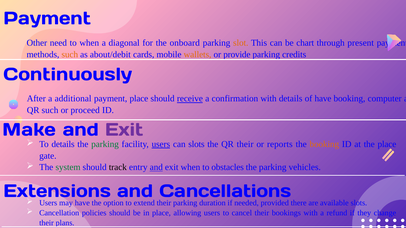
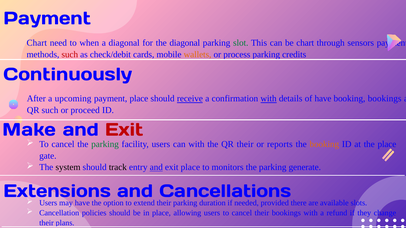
Other: Other -> Chart (37, 43)
the onboard: onboard -> diagonal (185, 43)
slot colour: orange -> green (241, 43)
present: present -> sensors (361, 43)
such colour: orange -> red (70, 55)
about/debit: about/debit -> check/debit (110, 55)
provide: provide -> process (237, 55)
additional: additional -> upcoming (73, 99)
with underline: none -> present (269, 99)
booking computer: computer -> bookings (385, 99)
Exit colour: purple -> red (124, 130)
details: details -> cancel (63, 144)
users underline: present -> none (161, 144)
can slots: slots -> with (196, 144)
system colour: green -> black (68, 168)
exit when: when -> place (190, 168)
obstacles: obstacles -> monitors (228, 168)
vehicles: vehicles -> generate (305, 168)
